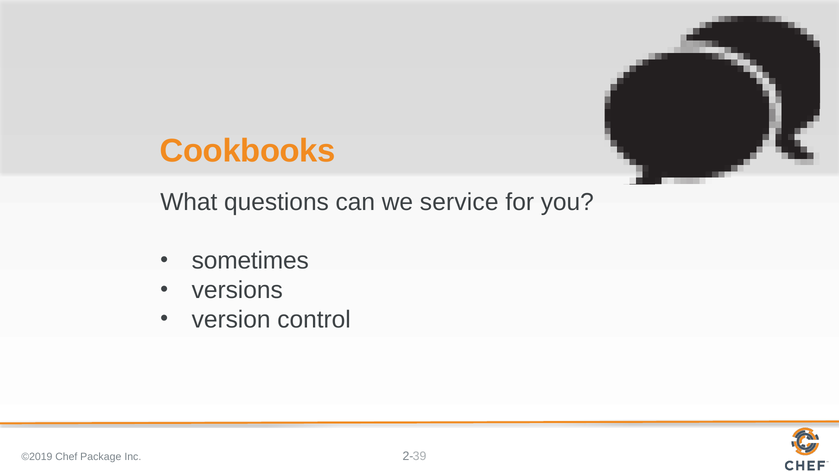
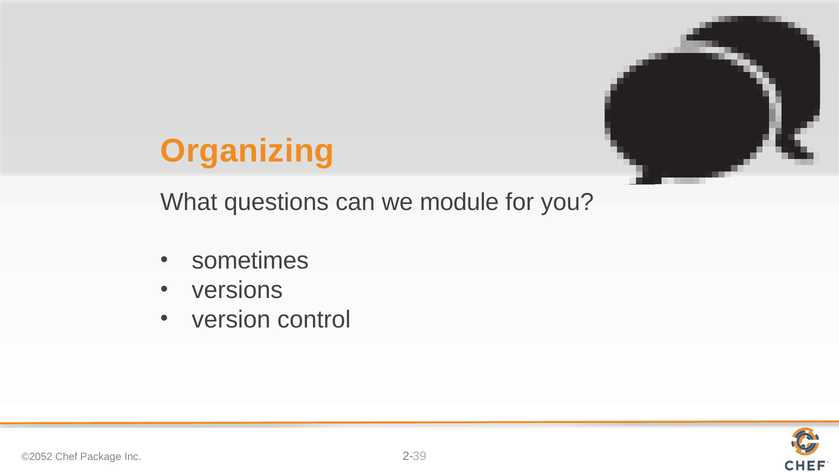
Cookbooks: Cookbooks -> Organizing (247, 151)
service: service -> module (459, 202)
©2019: ©2019 -> ©2052 (37, 457)
